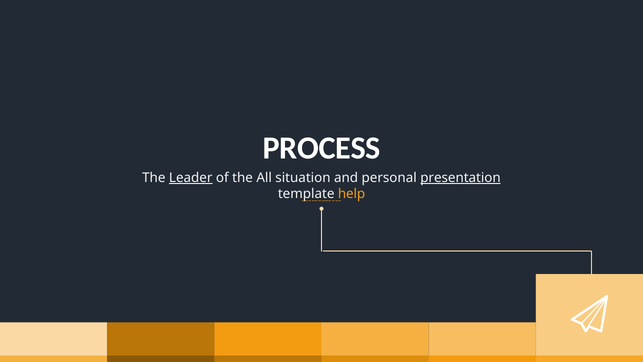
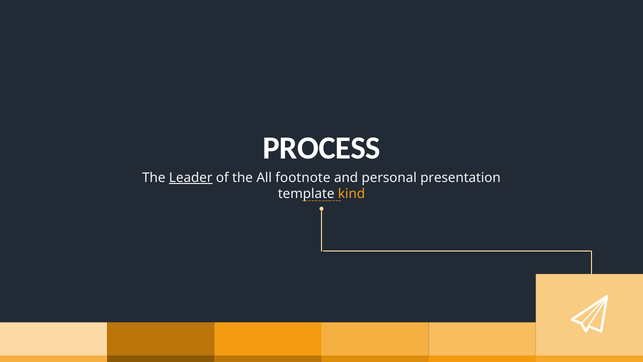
situation: situation -> footnote (303, 178)
presentation underline: present -> none (461, 178)
help: help -> kind (351, 194)
